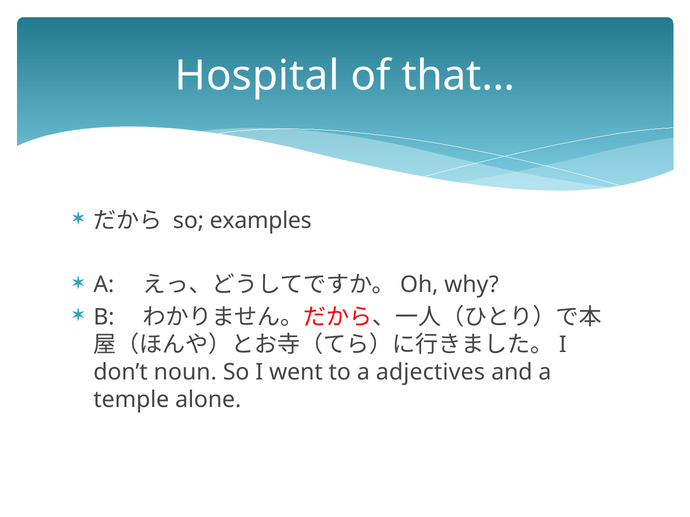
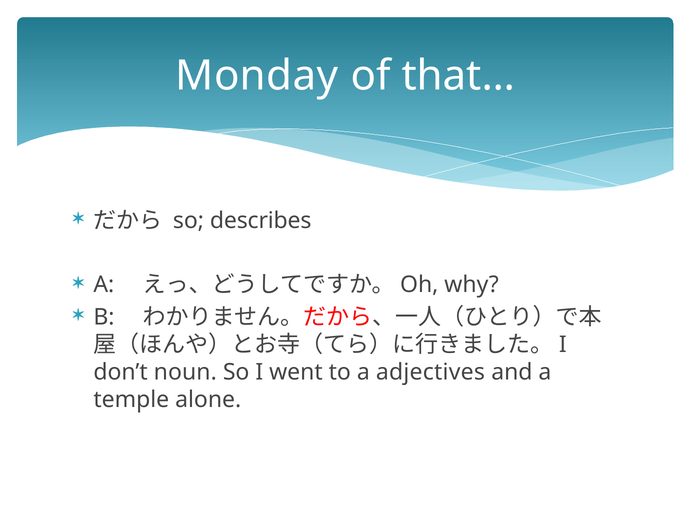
Hospital: Hospital -> Monday (257, 76)
examples: examples -> describes (261, 221)
